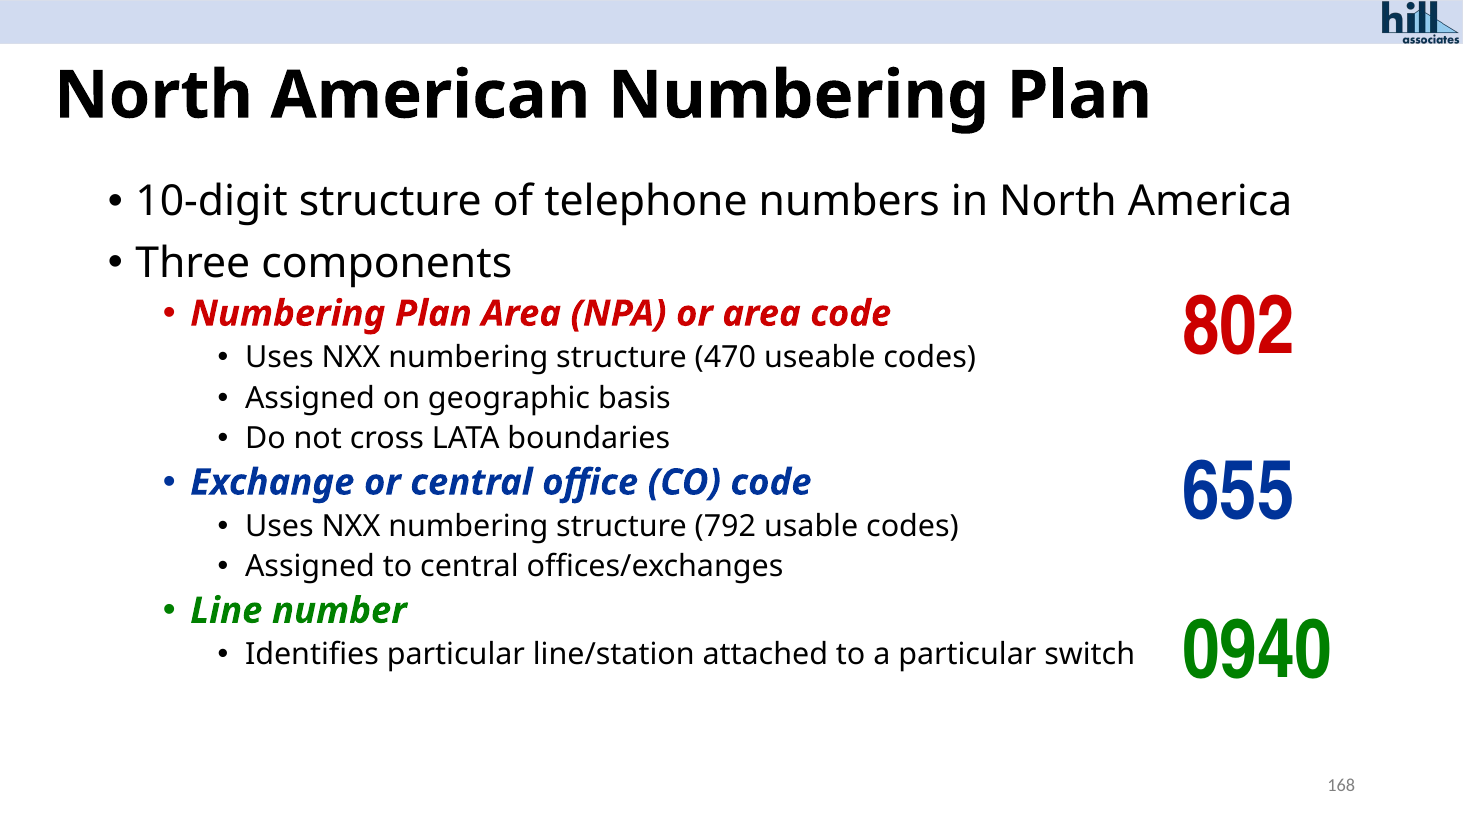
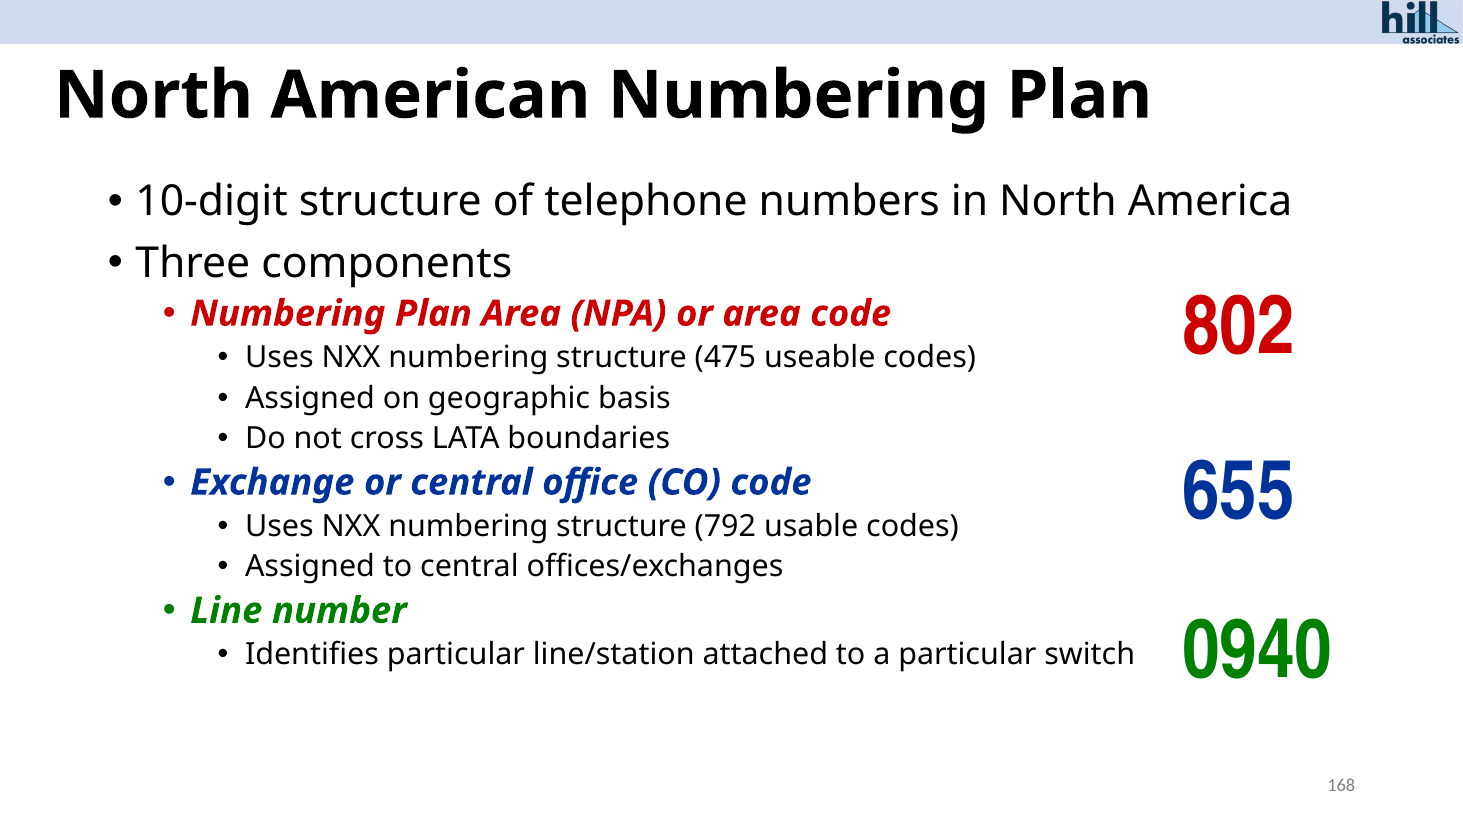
470: 470 -> 475 (725, 358)
